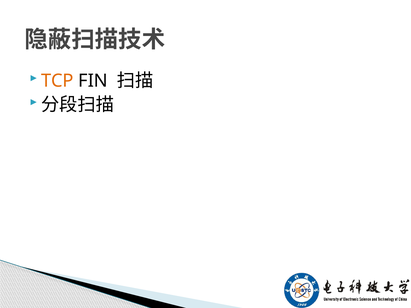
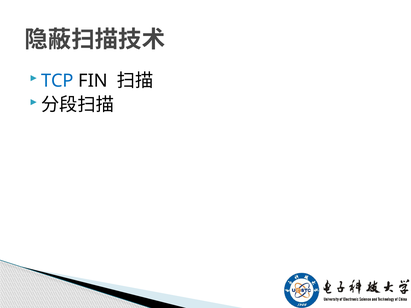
TCP colour: orange -> blue (57, 81)
